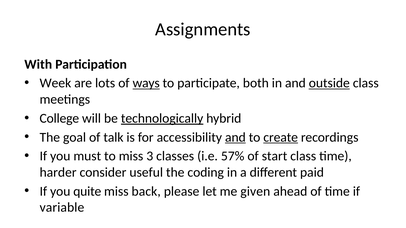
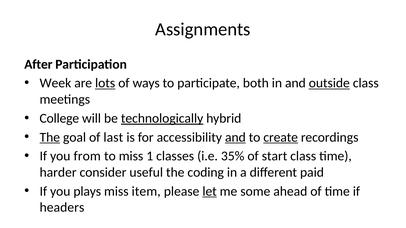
With: With -> After (38, 64)
lots underline: none -> present (105, 83)
ways underline: present -> none (146, 83)
The underline: none -> present (50, 137)
talk: talk -> last (113, 137)
must: must -> from (87, 156)
3: 3 -> 1 (150, 156)
57%: 57% -> 35% (233, 156)
quite: quite -> plays (87, 192)
back: back -> item (146, 192)
let underline: none -> present (210, 192)
given: given -> some (255, 192)
variable: variable -> headers (62, 208)
